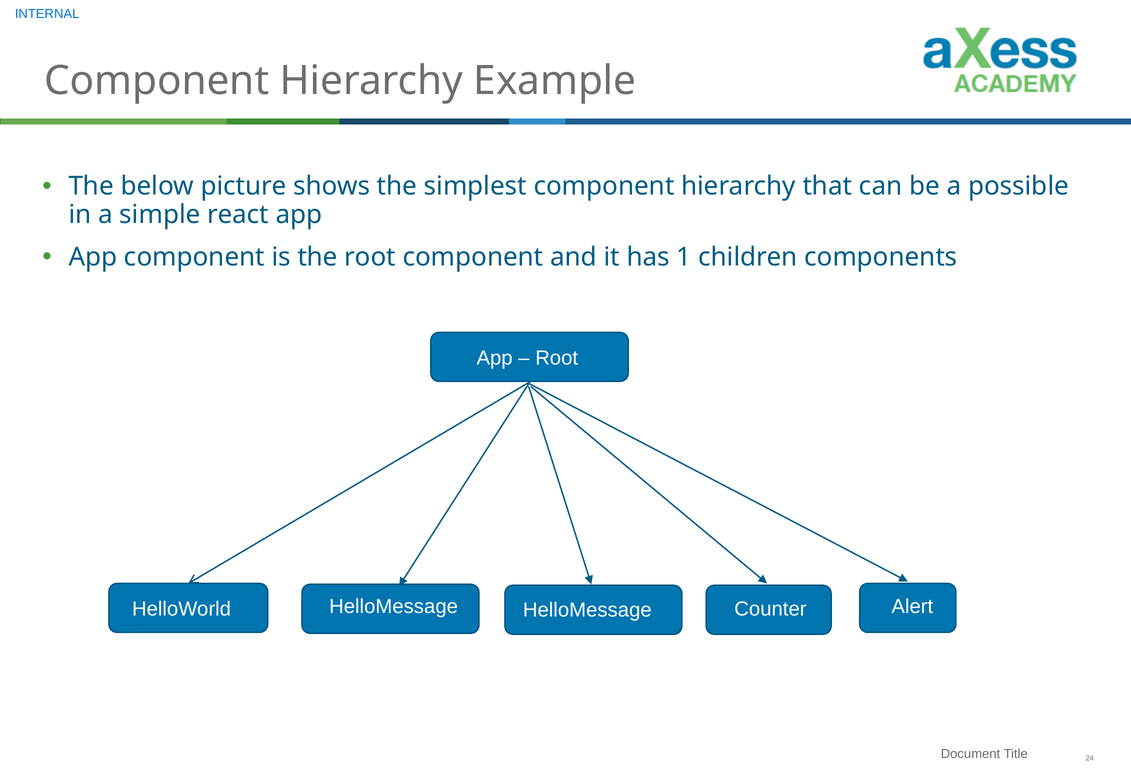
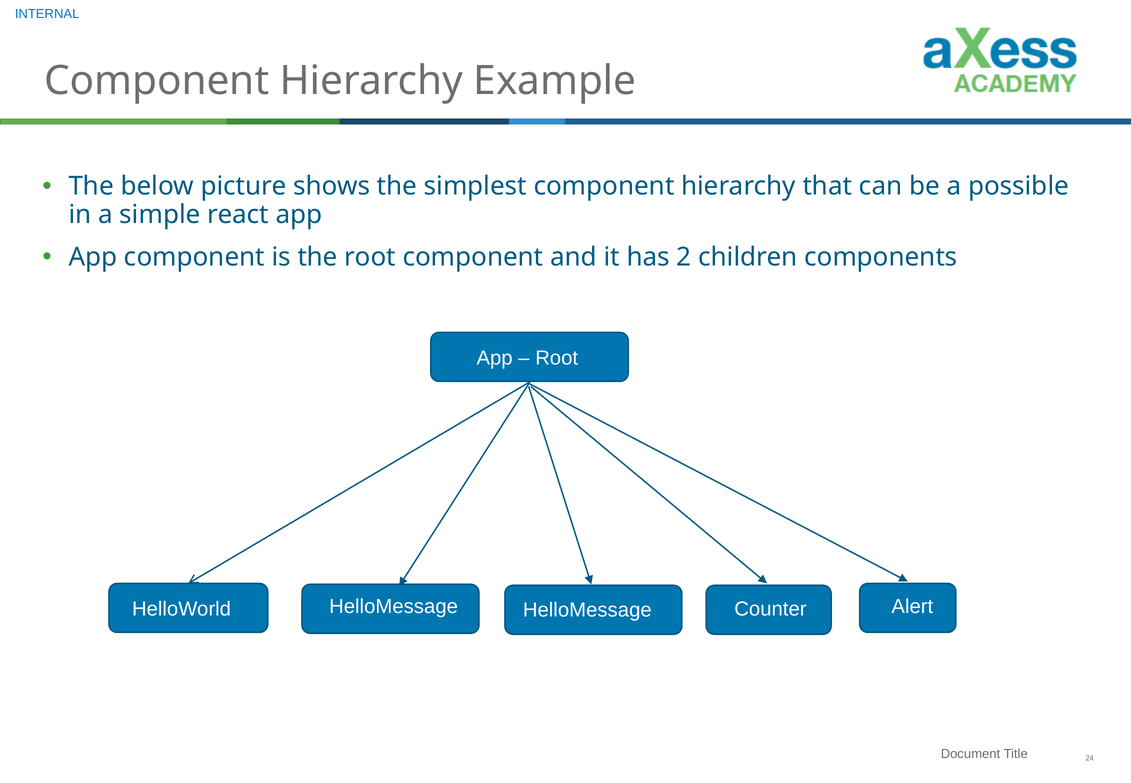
1: 1 -> 2 (684, 257)
